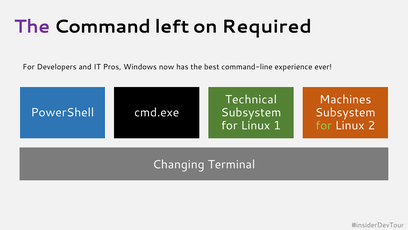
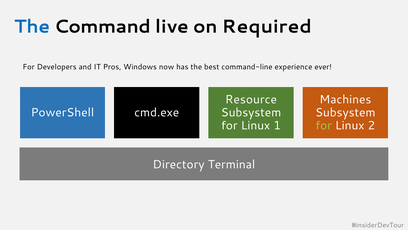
The colour: purple -> blue (32, 27)
left: left -> live (172, 27)
Technical: Technical -> Resource (251, 99)
Changing: Changing -> Directory (179, 164)
